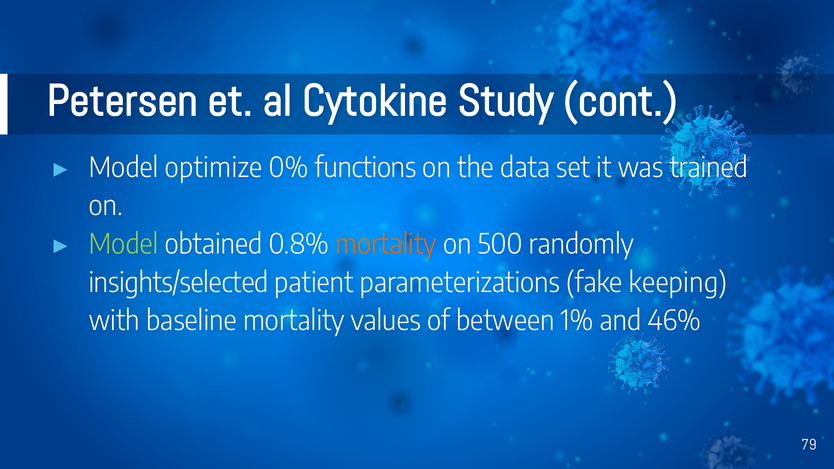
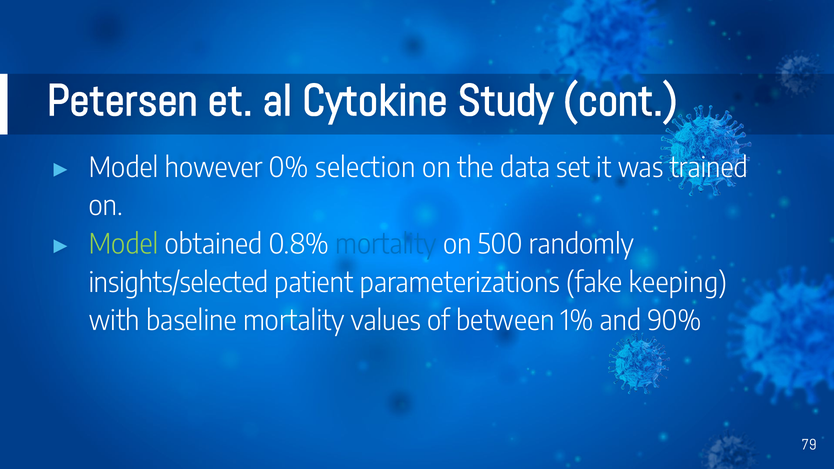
optimize: optimize -> however (214, 168)
functions: functions -> selection (365, 168)
mortality colour: orange -> blue (386, 245)
46%: 46% -> 90% (674, 321)
